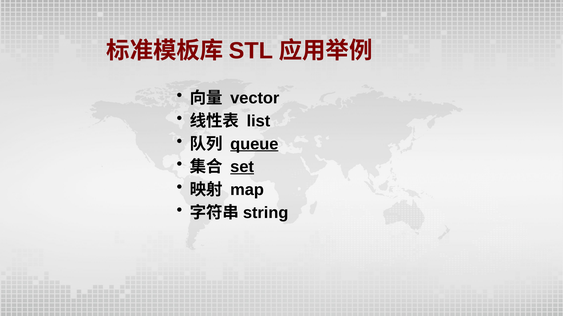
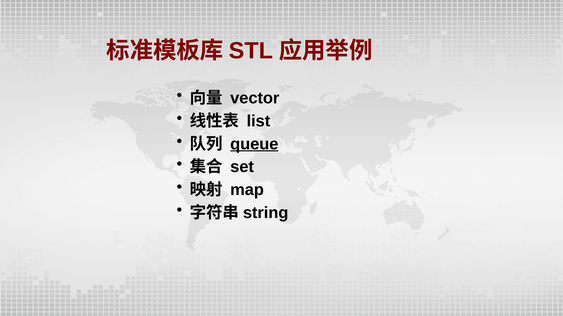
set underline: present -> none (242, 167)
